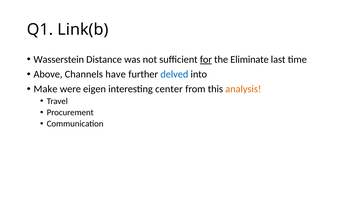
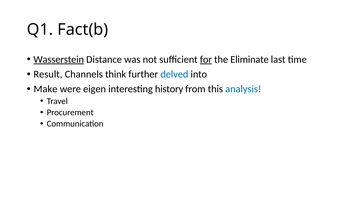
Link(b: Link(b -> Fact(b (83, 30)
Wasserstein underline: none -> present (59, 60)
Above: Above -> Result (48, 74)
have: have -> think (116, 74)
center: center -> history (169, 89)
analysis colour: orange -> blue (243, 89)
